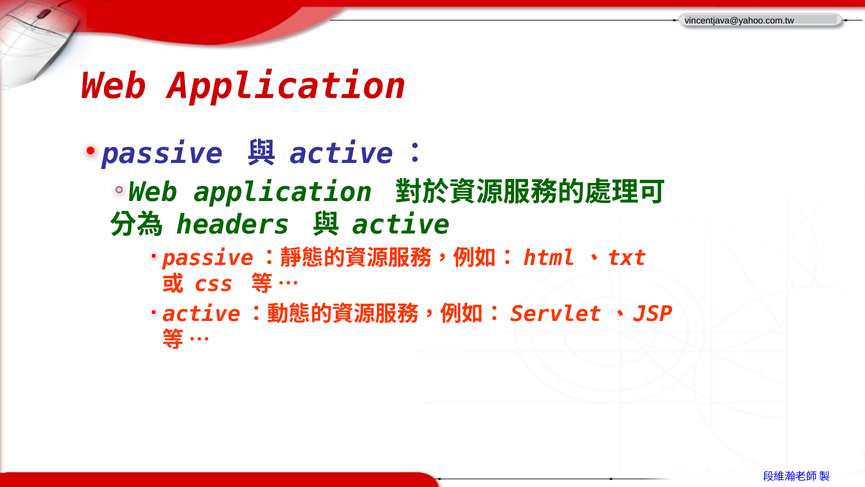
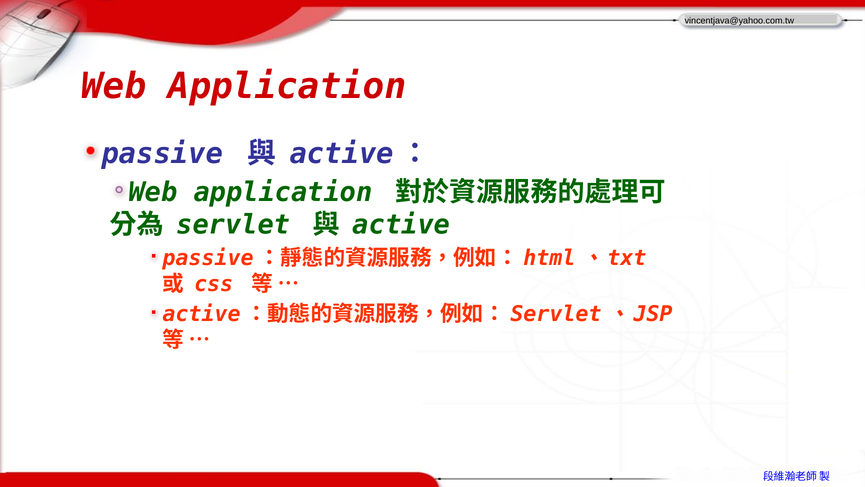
headers: headers -> servlet (233, 225)
